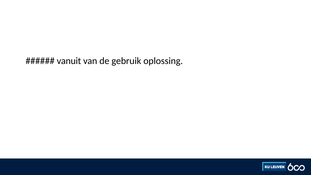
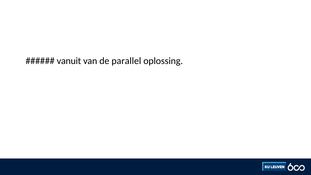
gebruik: gebruik -> parallel (126, 61)
